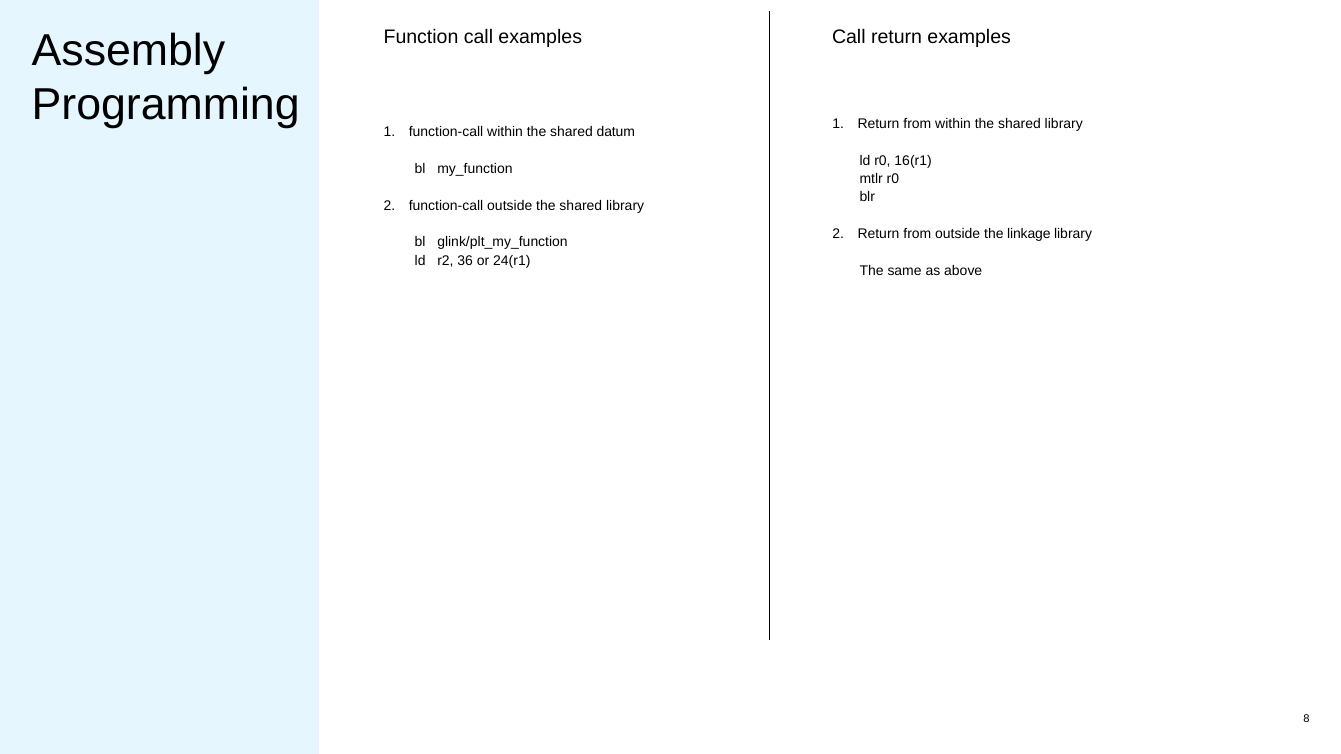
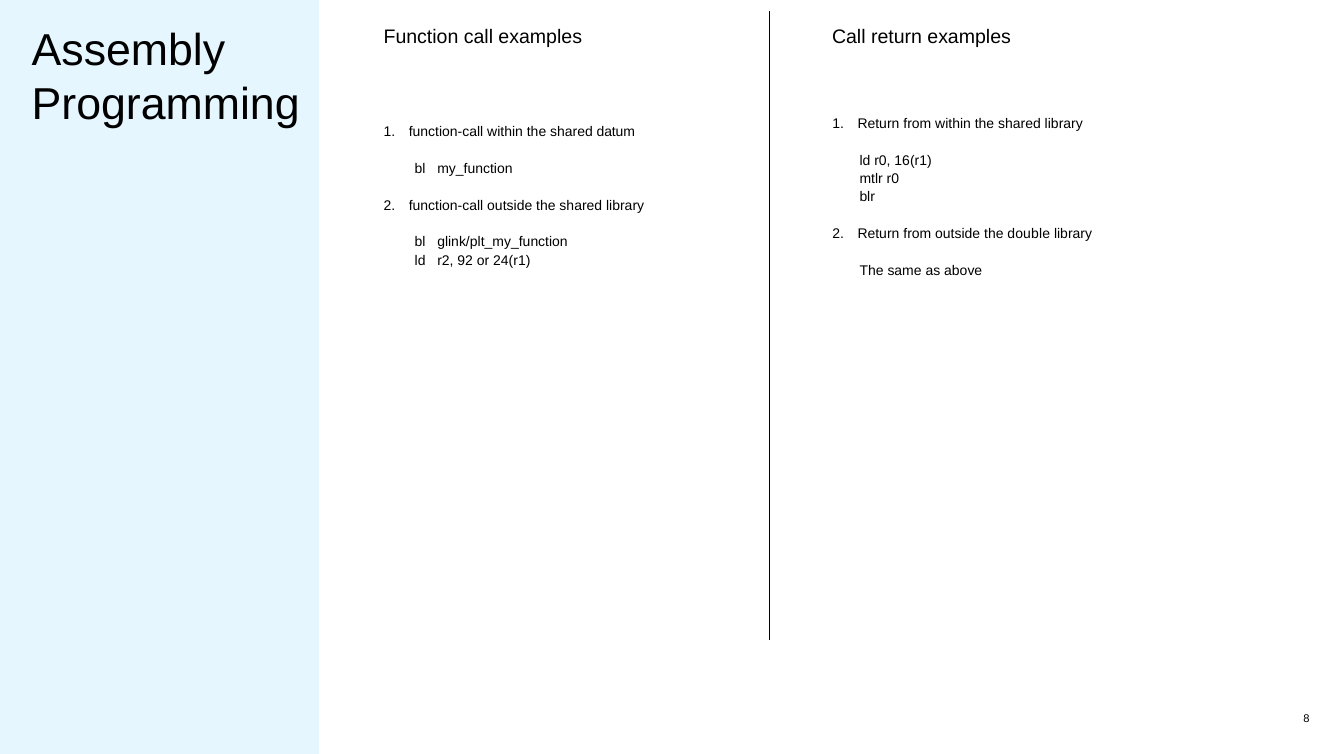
linkage: linkage -> double (1029, 234)
36: 36 -> 92 (465, 261)
